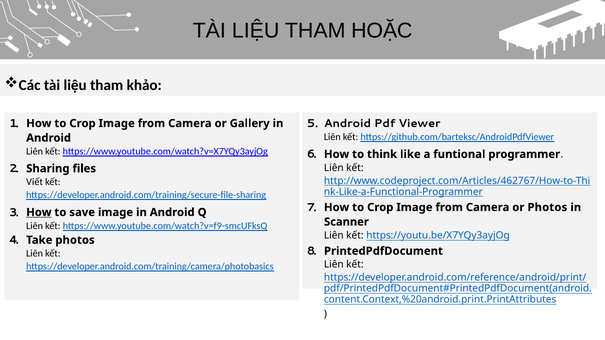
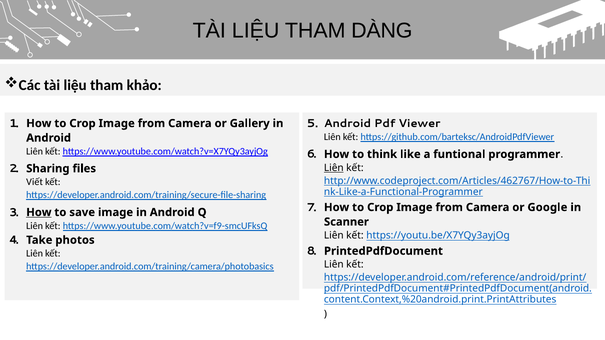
HOẶC: HOẶC -> DÀNG (382, 31)
Liên underline: none -> present (334, 168)
or Photos: Photos -> Google (547, 207)
